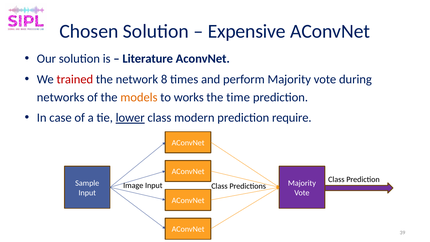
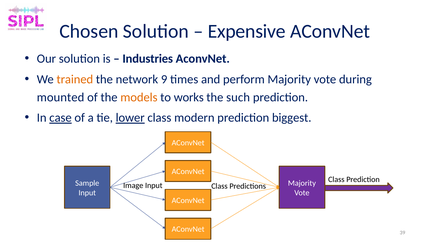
Literature: Literature -> Industries (148, 59)
trained colour: red -> orange (75, 79)
8: 8 -> 9 (164, 79)
networks: networks -> mounted (61, 97)
time: time -> such (238, 97)
case underline: none -> present (61, 118)
require: require -> biggest (292, 118)
